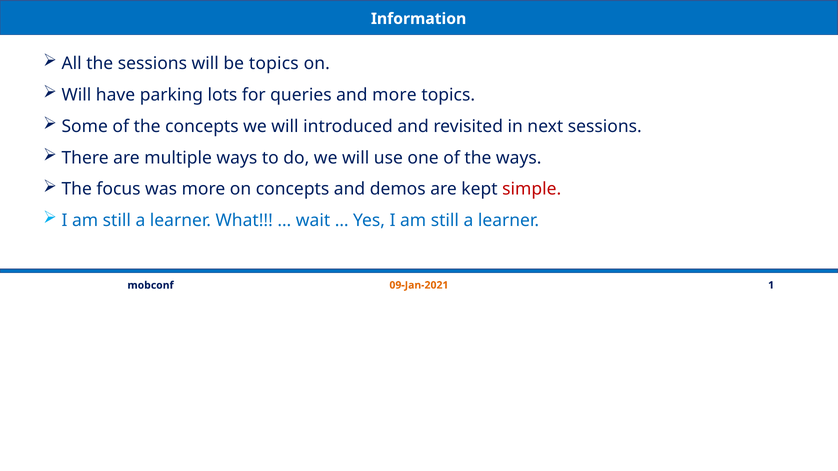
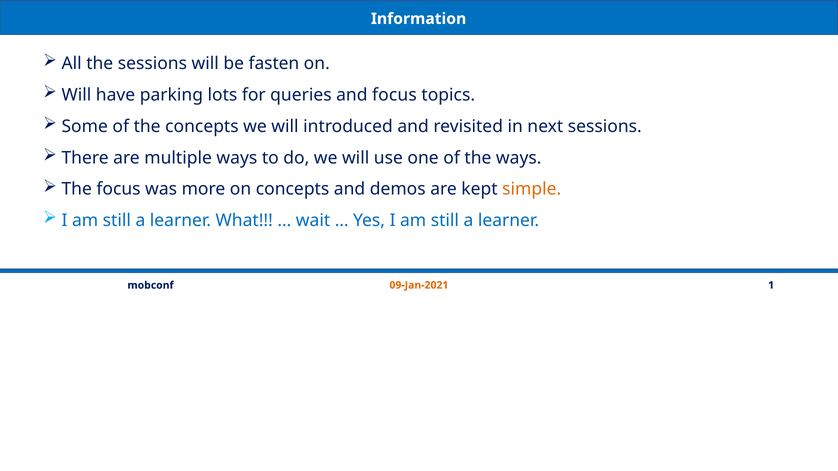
be topics: topics -> fasten (274, 64)
and more: more -> focus (394, 95)
simple colour: red -> orange (532, 189)
